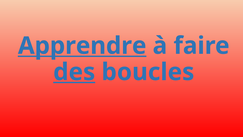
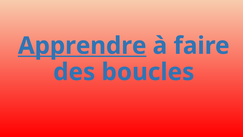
des underline: present -> none (74, 72)
